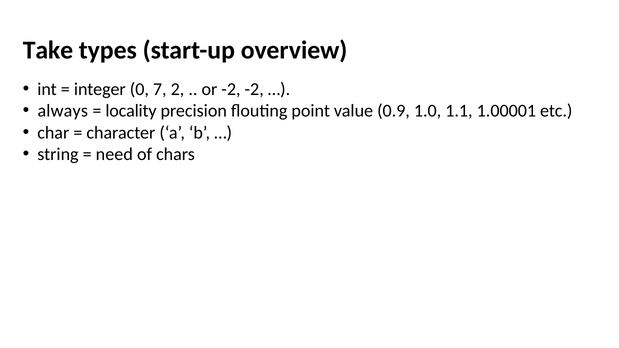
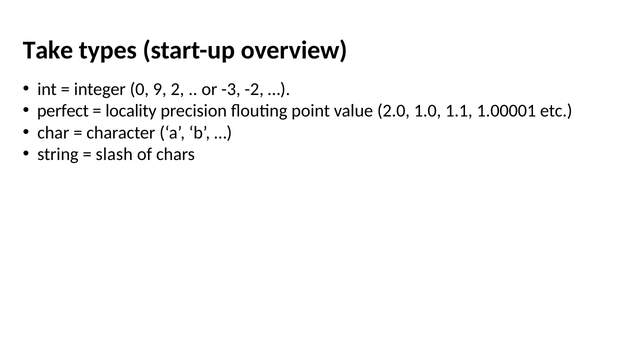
7: 7 -> 9 (160, 89)
or -2: -2 -> -3 (231, 89)
always: always -> perfect (63, 111)
0.9: 0.9 -> 2.0 (394, 111)
need: need -> slash (114, 154)
